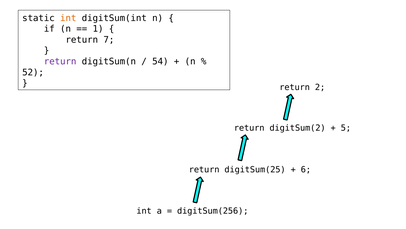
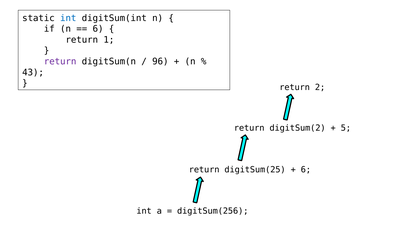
int colour: orange -> blue (68, 18)
1: 1 -> 6 (98, 29)
7: 7 -> 1 (109, 40)
54: 54 -> 96 (160, 61)
52: 52 -> 43 (33, 72)
